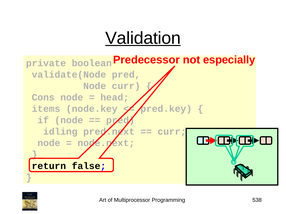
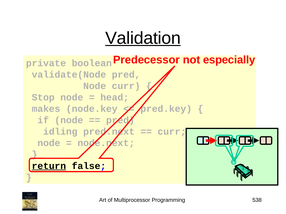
Cons: Cons -> Stop (43, 98)
items: items -> makes (46, 109)
return underline: none -> present (49, 166)
